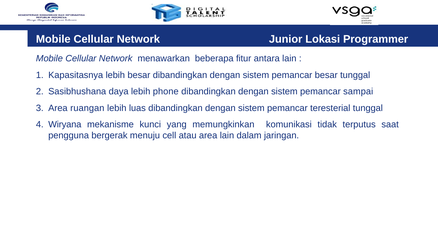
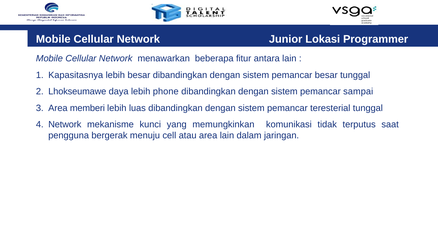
Sasibhushana: Sasibhushana -> Lhokseumawe (77, 91)
ruangan: ruangan -> memberi (87, 108)
Wiryana: Wiryana -> Network (65, 124)
